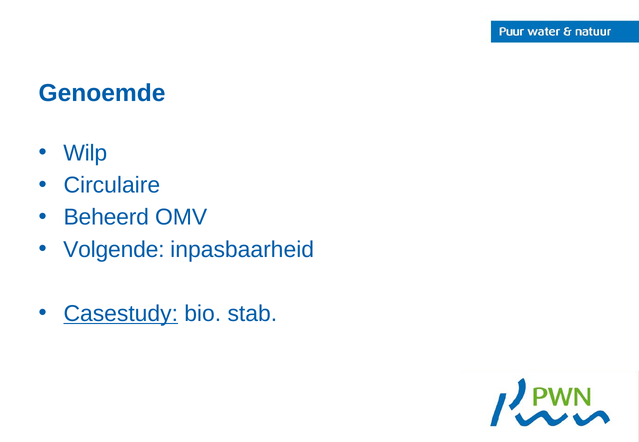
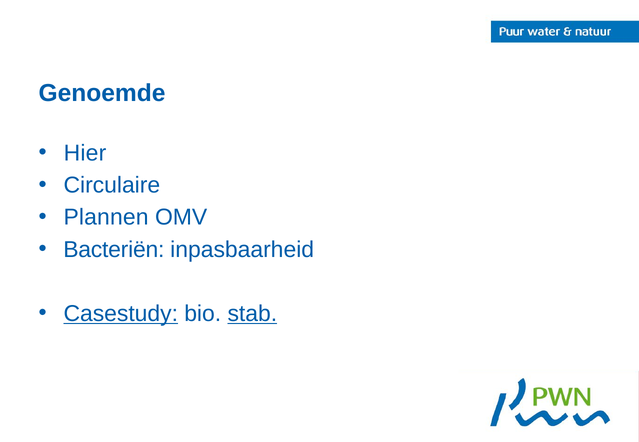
Wilp: Wilp -> Hier (85, 153)
Beheerd: Beheerd -> Plannen (106, 218)
Volgende: Volgende -> Bacteriën (114, 250)
stab underline: none -> present (252, 314)
